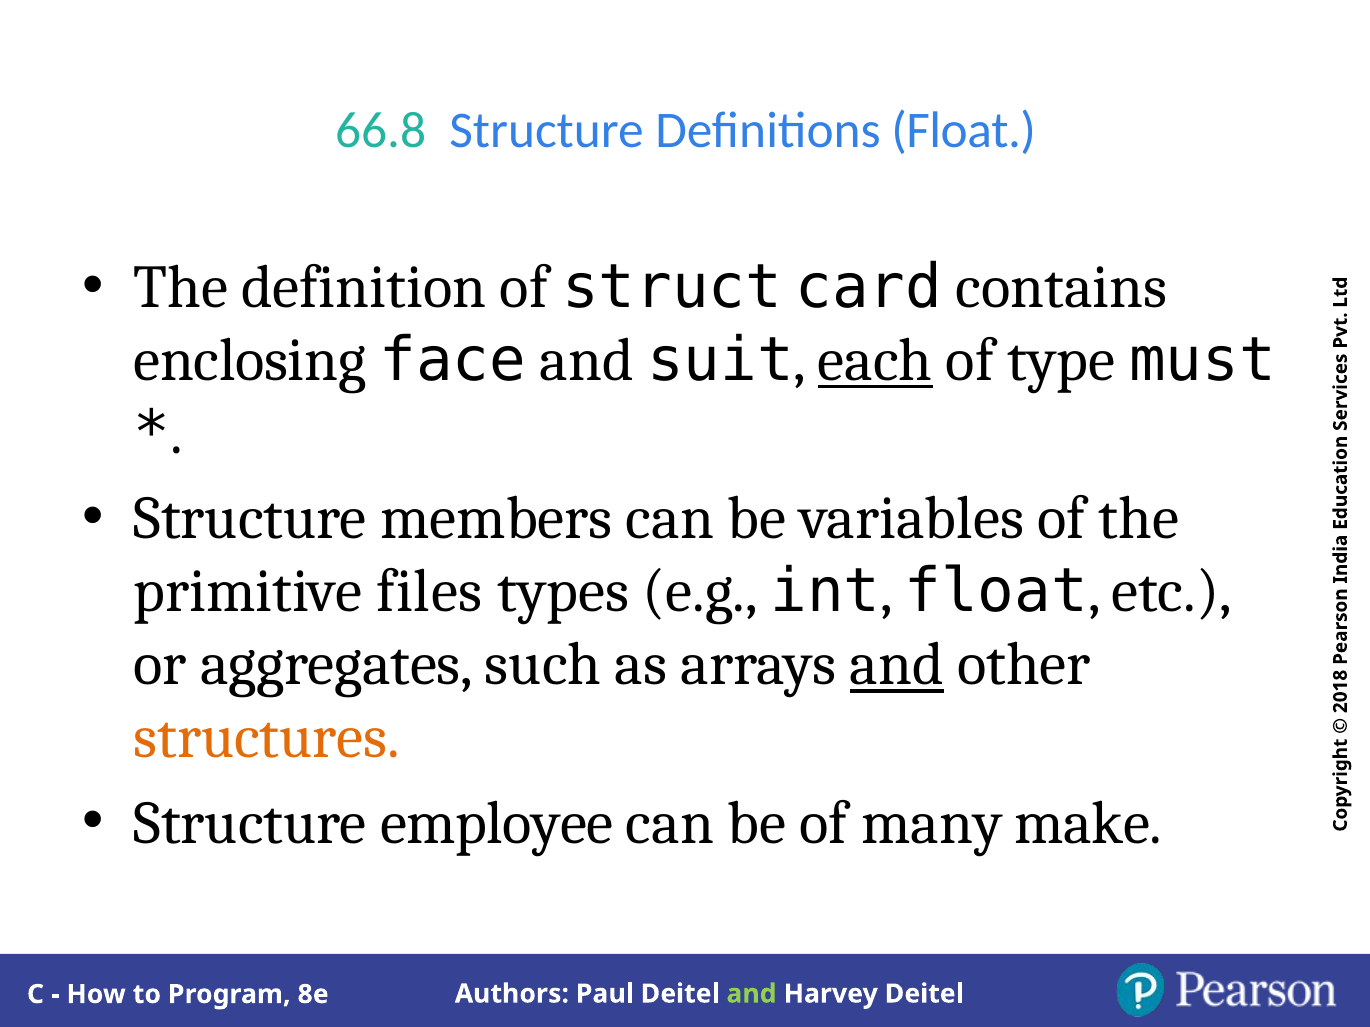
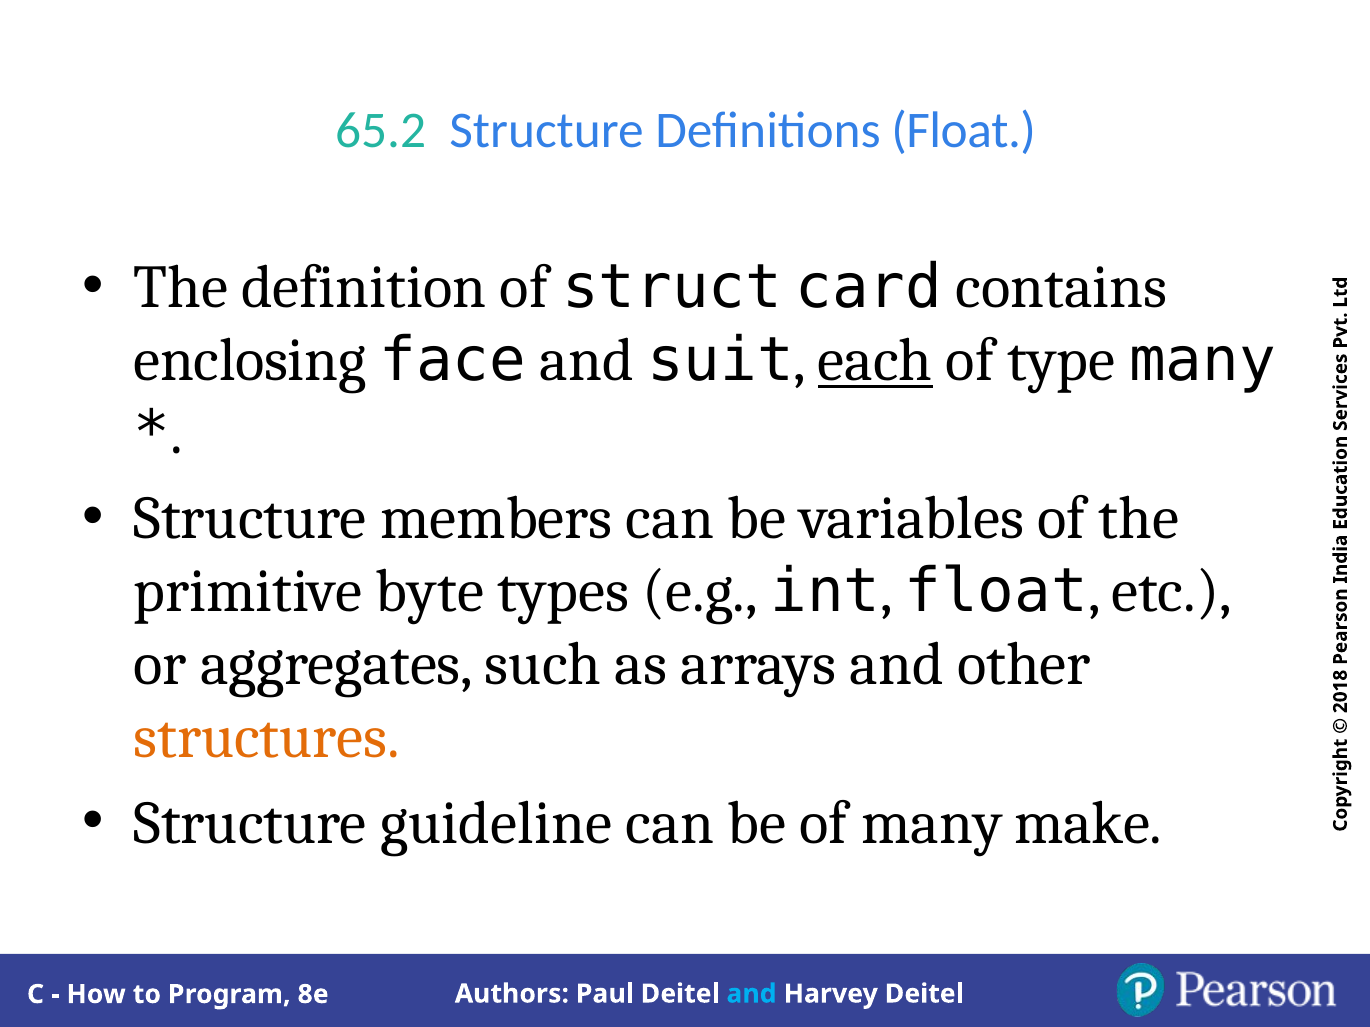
66.8: 66.8 -> 65.2 (381, 130)
type must: must -> many (1202, 360)
files: files -> byte (430, 592)
and underline: present -> none (897, 665)
employee: employee -> guideline (496, 823)
and colour: light green -> light blue (751, 994)
